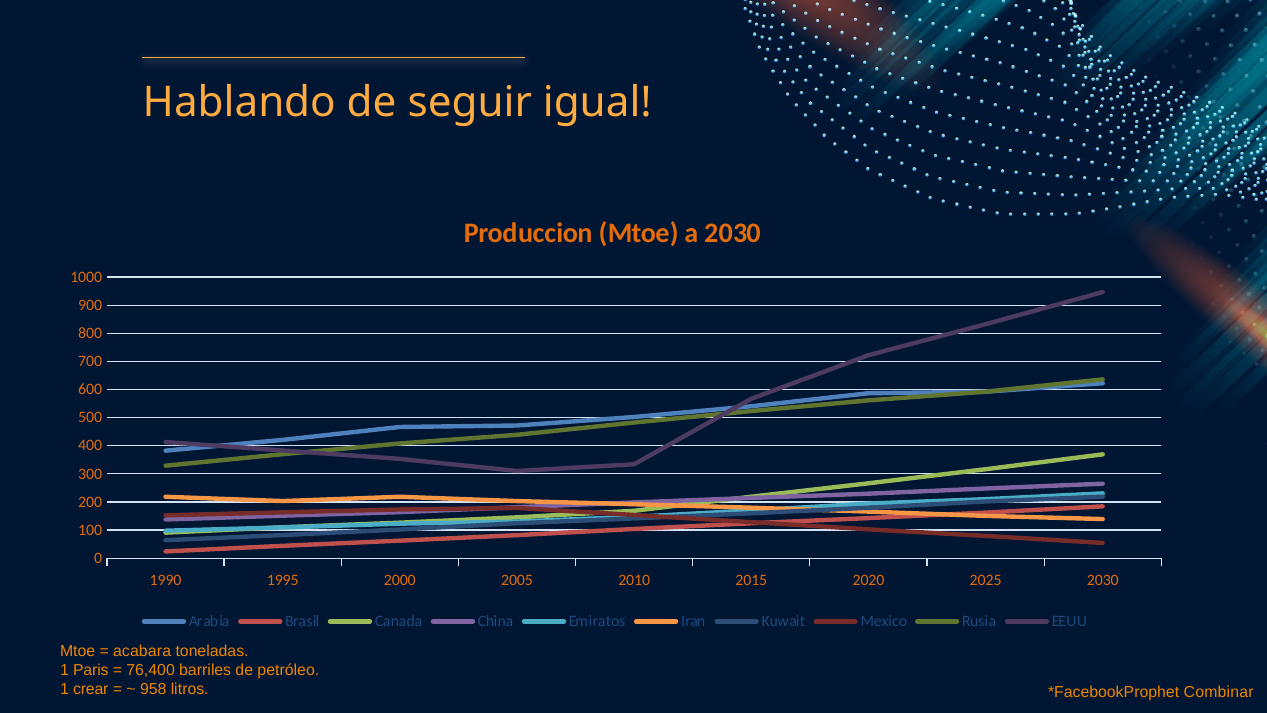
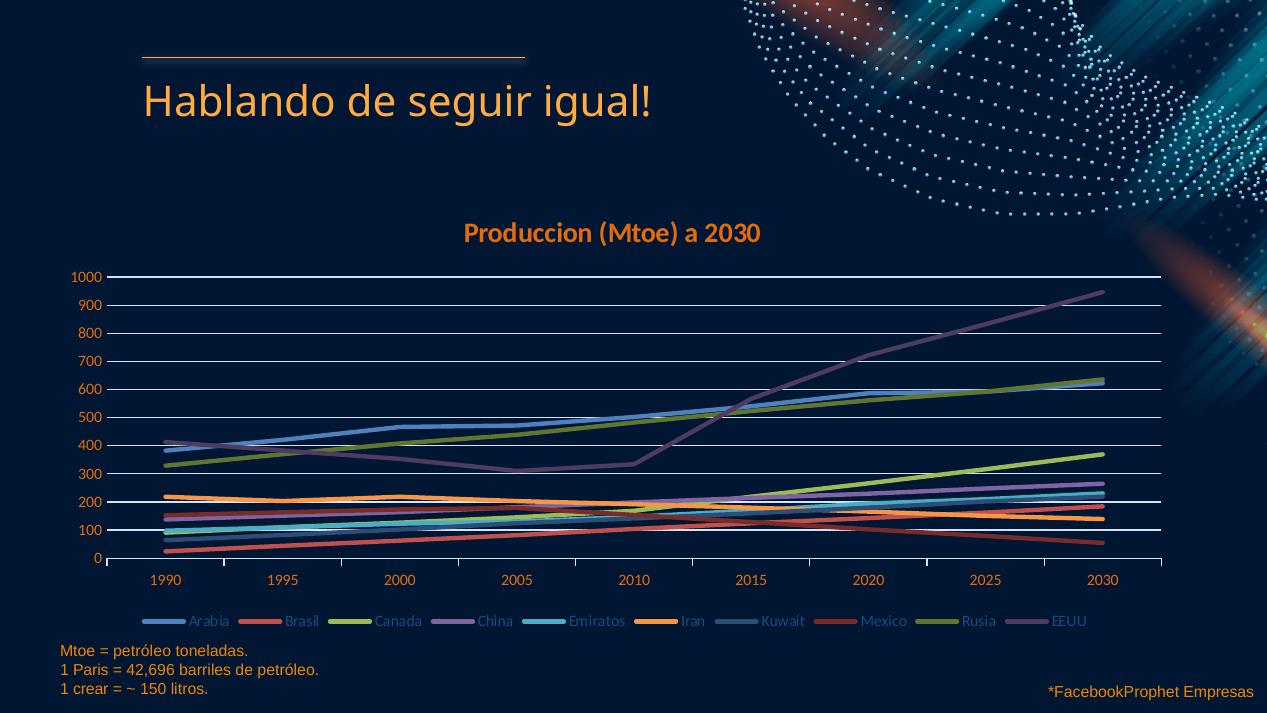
acabara: acabara -> petróleo (142, 651)
76,400: 76,400 -> 42,696 (151, 670)
958: 958 -> 150 (153, 689)
Combinar: Combinar -> Empresas (1219, 692)
